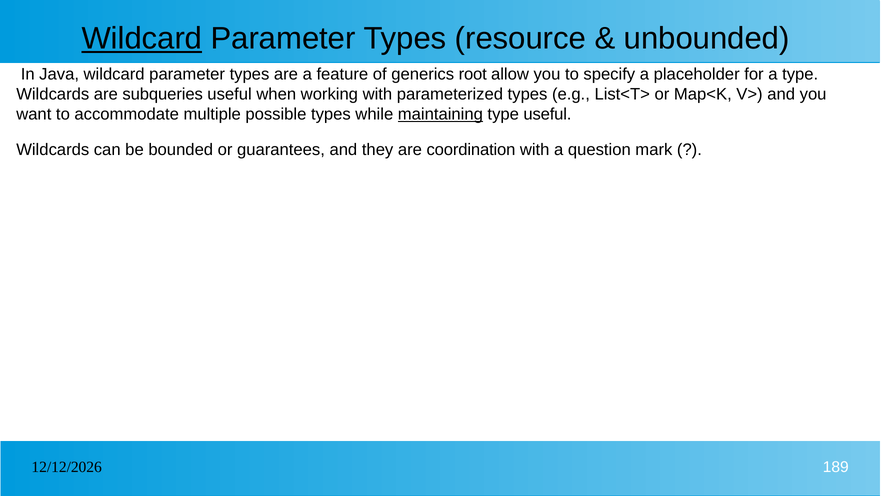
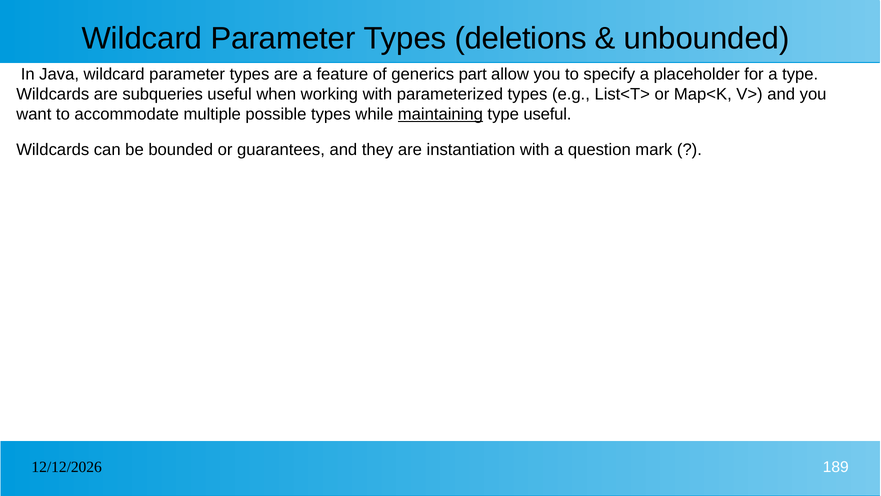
Wildcard underline: present -> none (142, 38)
resource: resource -> deletions (521, 38)
root: root -> part (473, 74)
coordination: coordination -> instantiation (471, 150)
